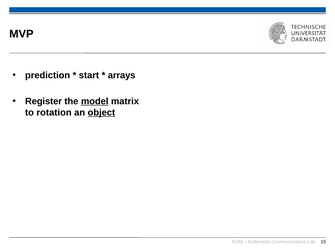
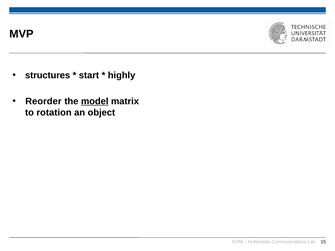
prediction: prediction -> structures (48, 75)
arrays: arrays -> highly (122, 75)
Register: Register -> Reorder (43, 101)
object underline: present -> none (101, 113)
